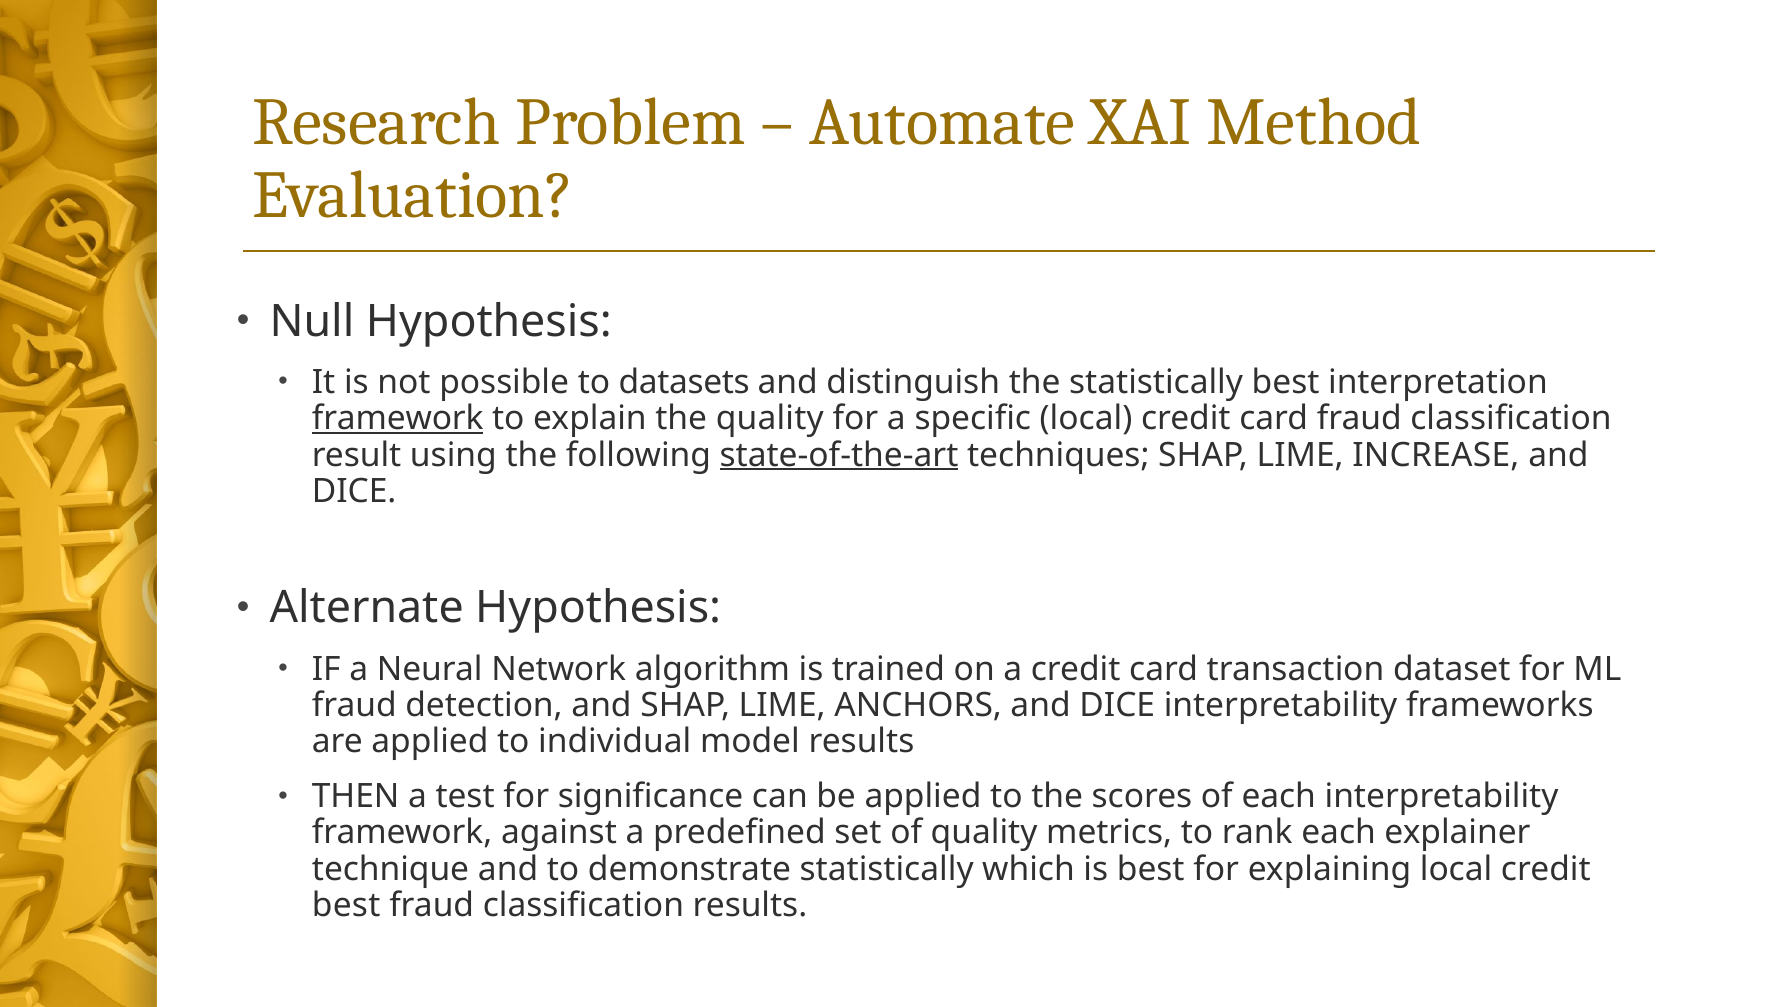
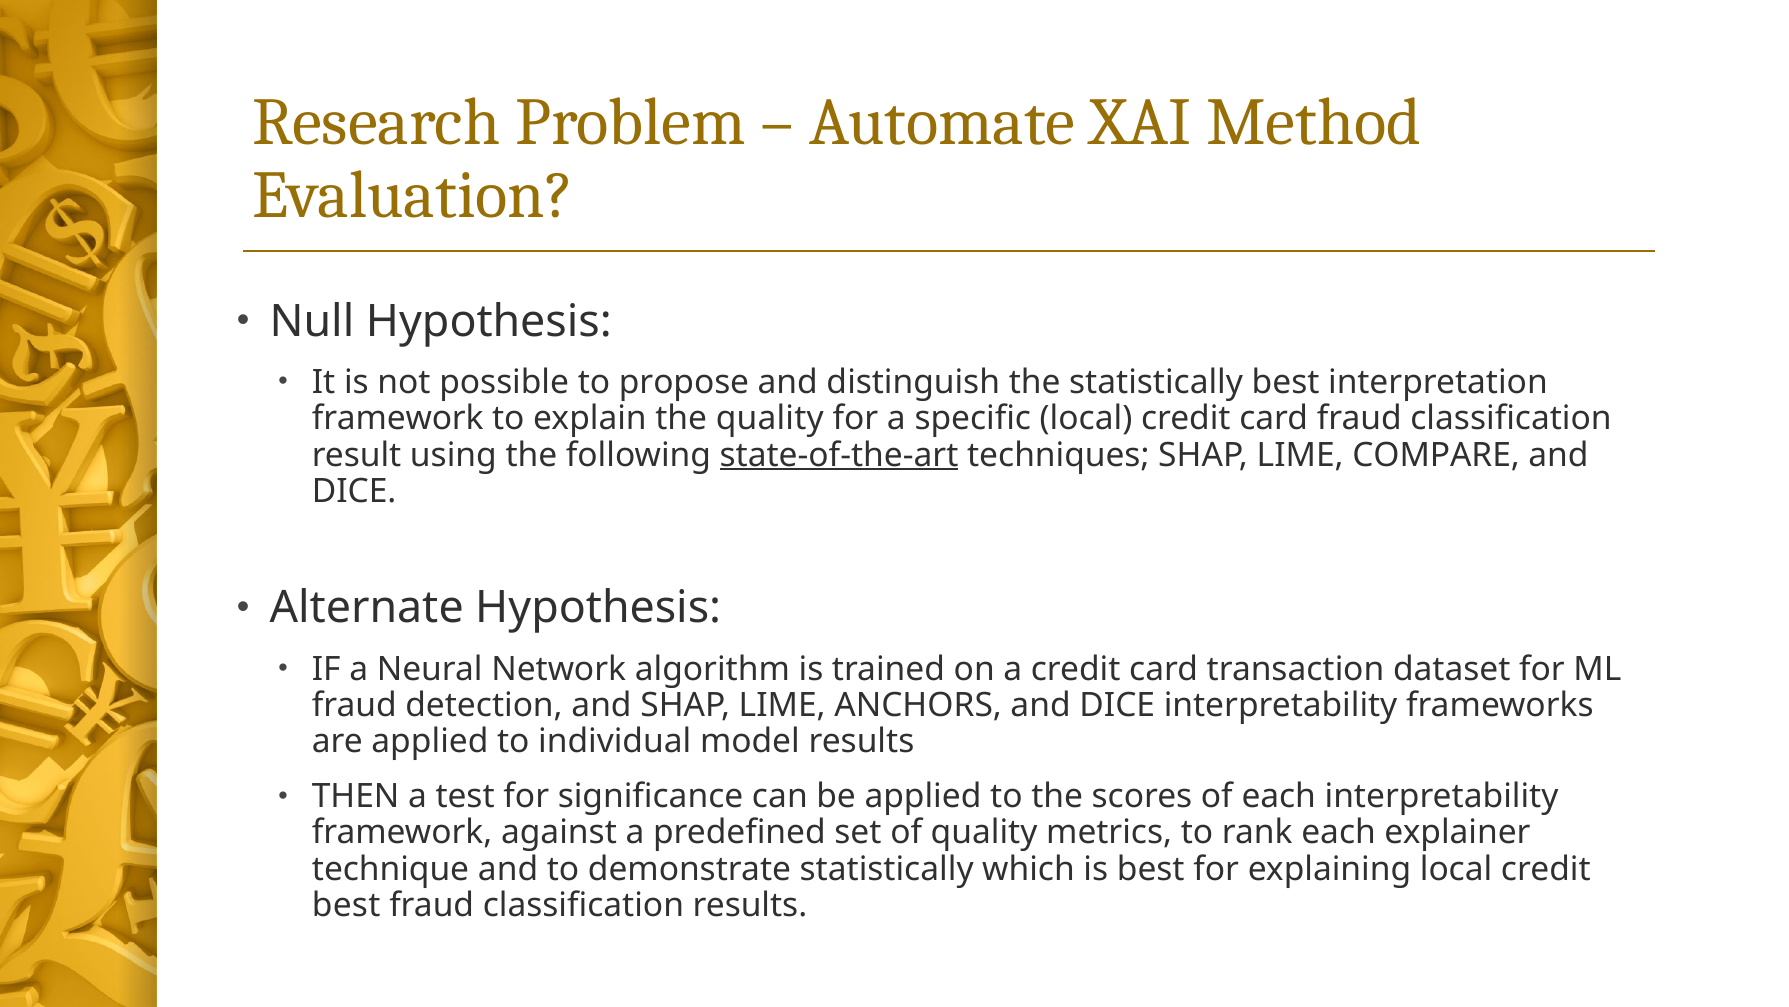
datasets: datasets -> propose (684, 382)
framework underline: present -> none (398, 419)
INCREASE: INCREASE -> COMPARE (1436, 455)
